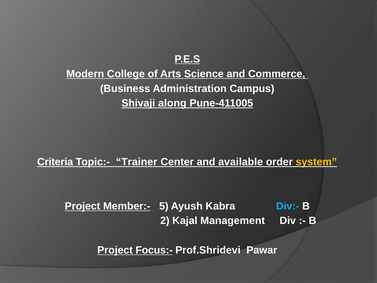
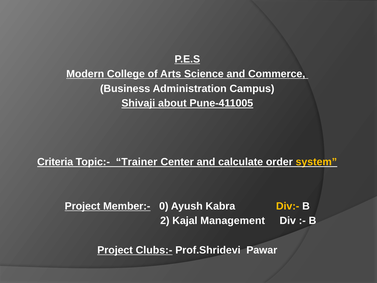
along: along -> about (172, 103)
available: available -> calculate (241, 162)
5: 5 -> 0 (164, 206)
Div:- colour: light blue -> yellow (288, 206)
Focus:-: Focus:- -> Clubs:- (154, 250)
